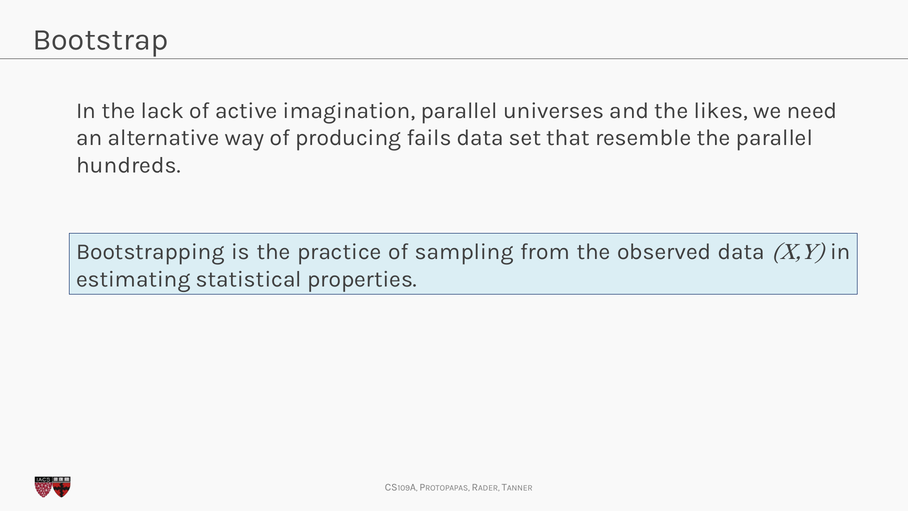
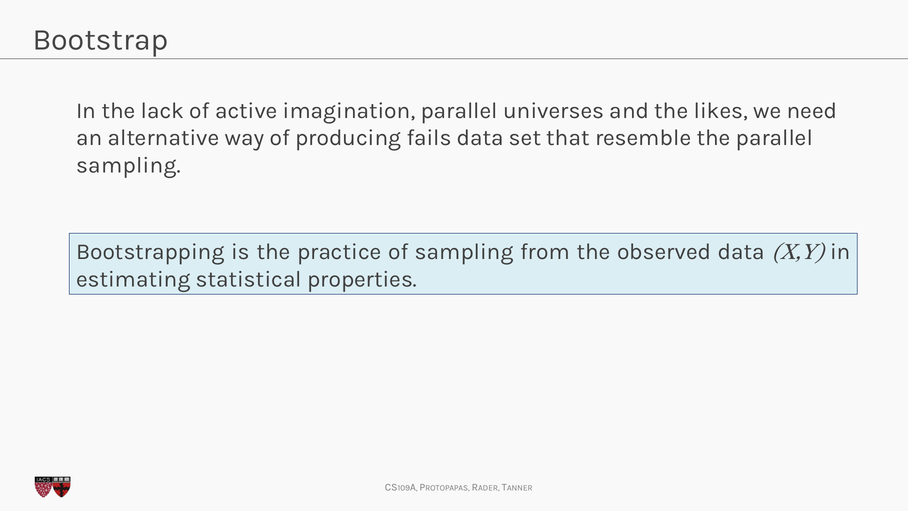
hundreds: hundreds -> sampling (128, 165)
